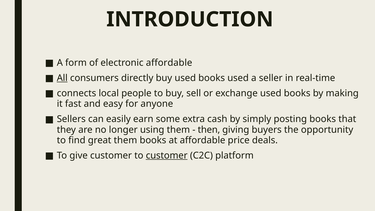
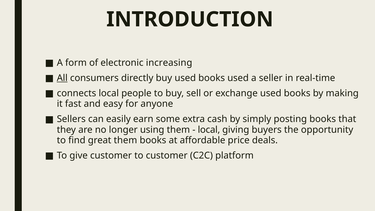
electronic affordable: affordable -> increasing (169, 63)
then: then -> local (209, 130)
customer underline: present -> none (167, 155)
